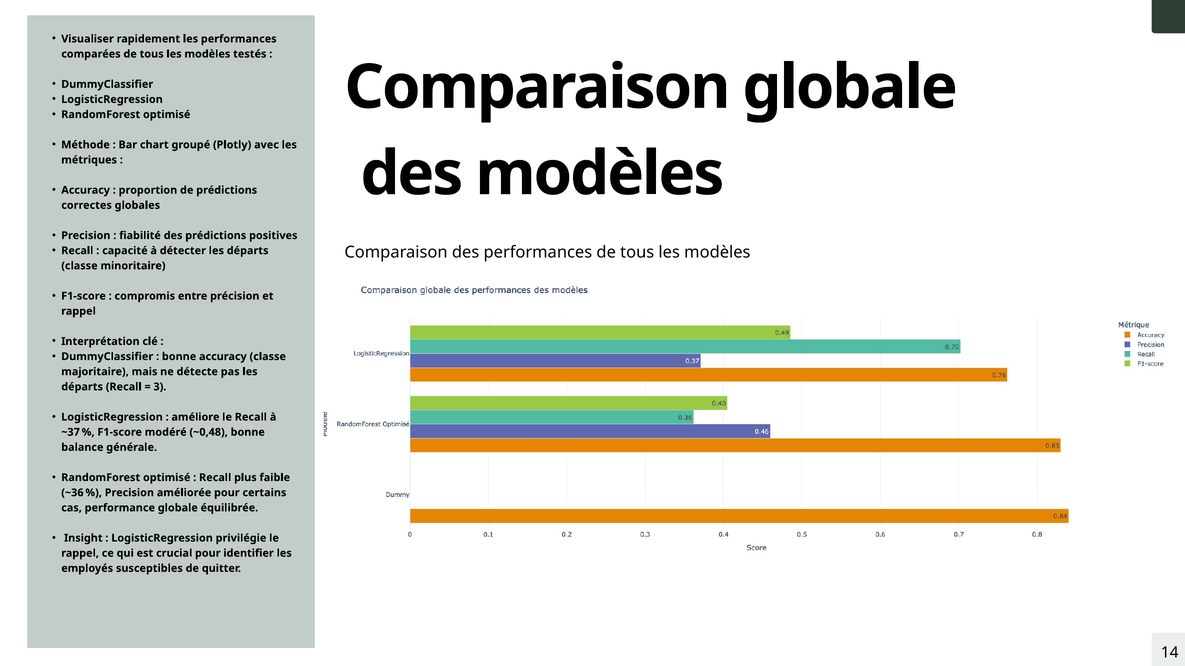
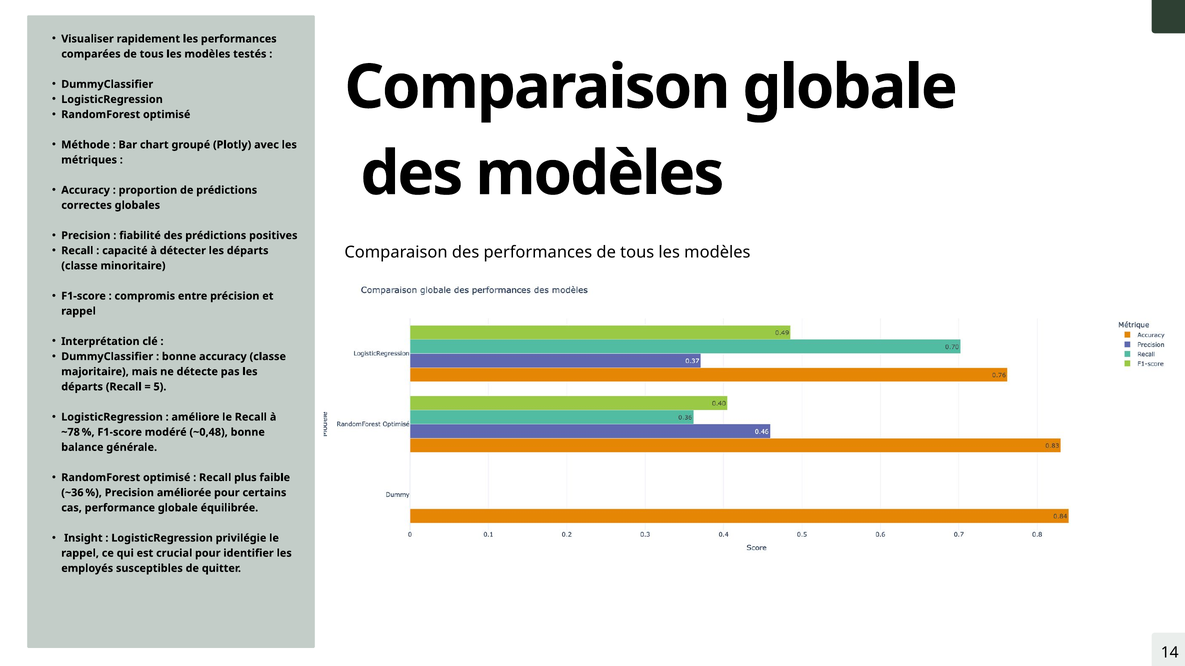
3: 3 -> 5 (160, 387)
~37: ~37 -> ~78 (71, 433)
